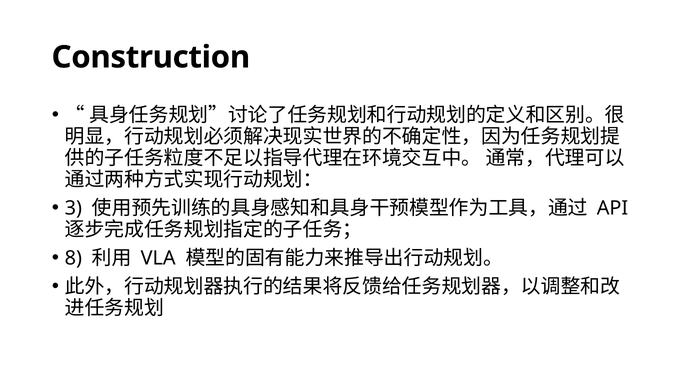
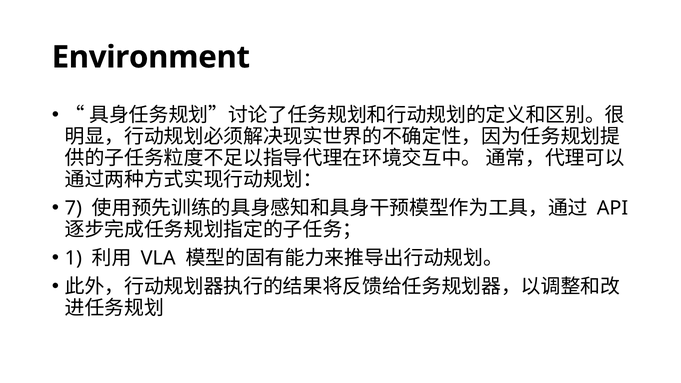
Construction: Construction -> Environment (151, 57)
3: 3 -> 7 (73, 208)
8: 8 -> 1 (73, 258)
